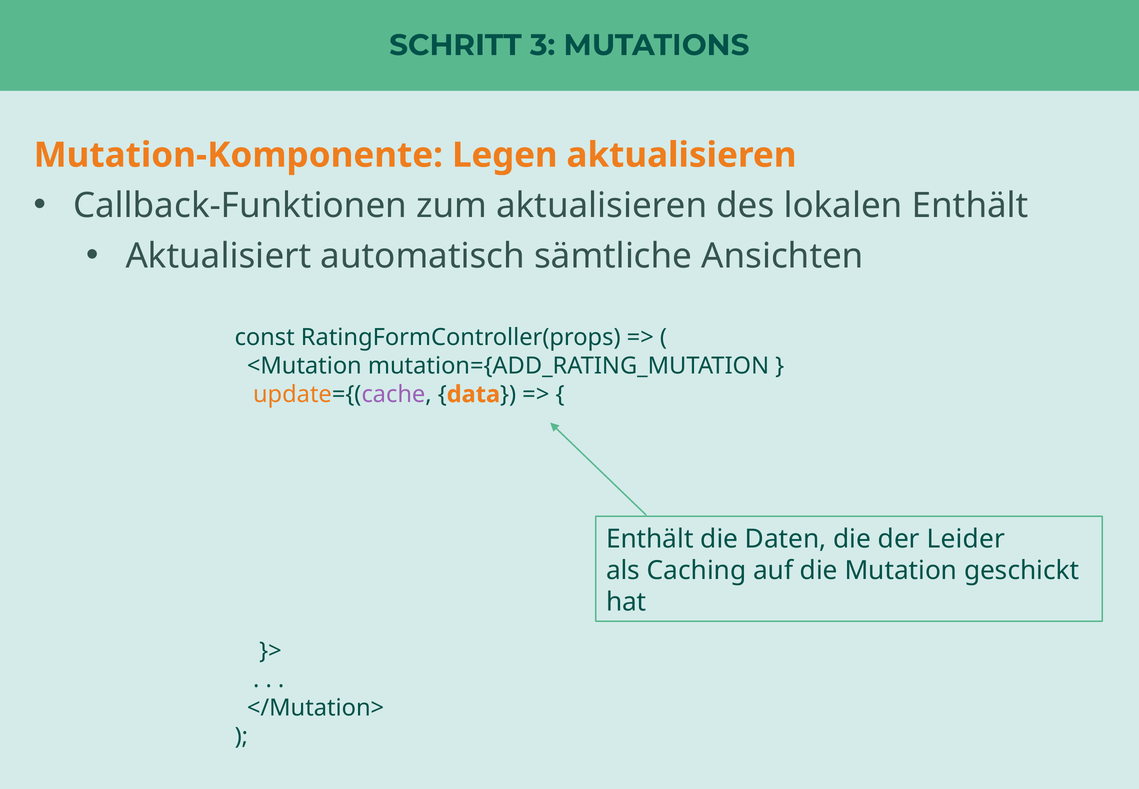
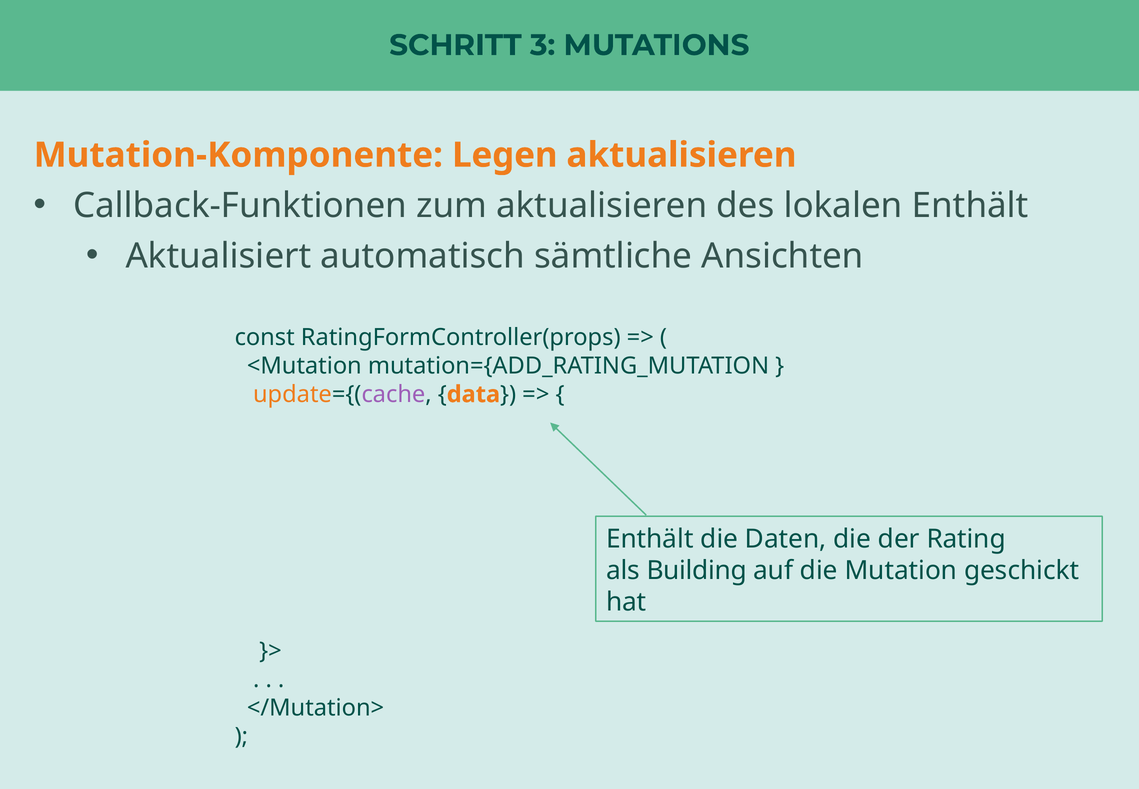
Leider: Leider -> Rating (966, 539)
Caching: Caching -> Building (697, 570)
